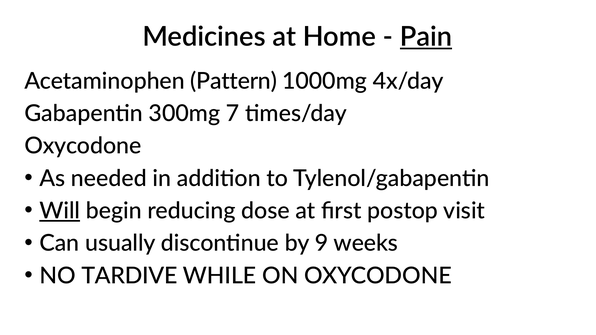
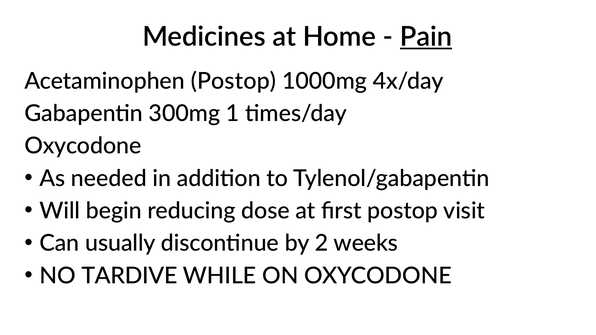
Acetaminophen Pattern: Pattern -> Postop (233, 81)
7: 7 -> 1 (233, 114)
Will underline: present -> none (60, 211)
9: 9 -> 2 (321, 243)
